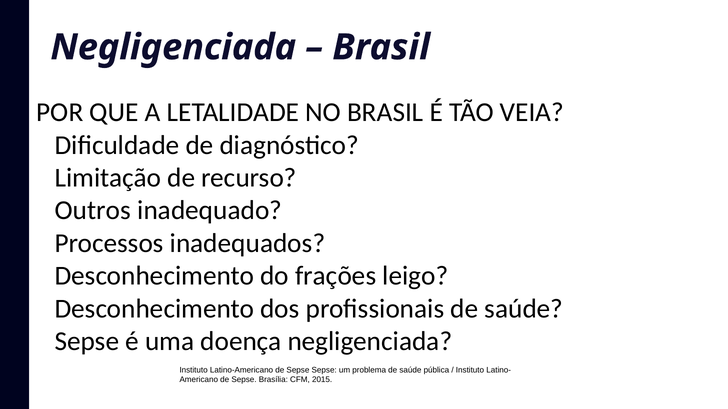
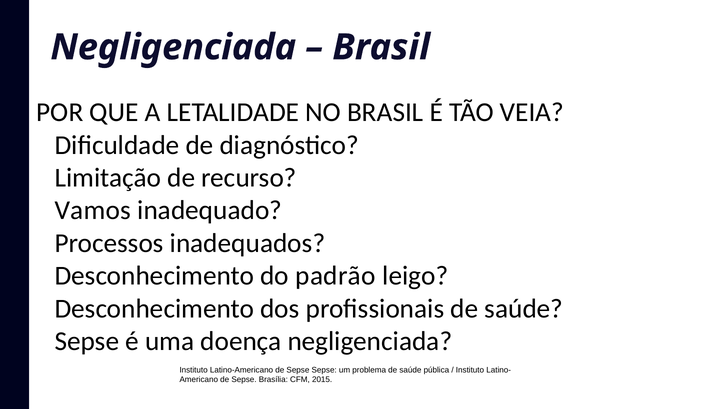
Outros: Outros -> Vamos (93, 211)
frações: frações -> padrão (335, 276)
